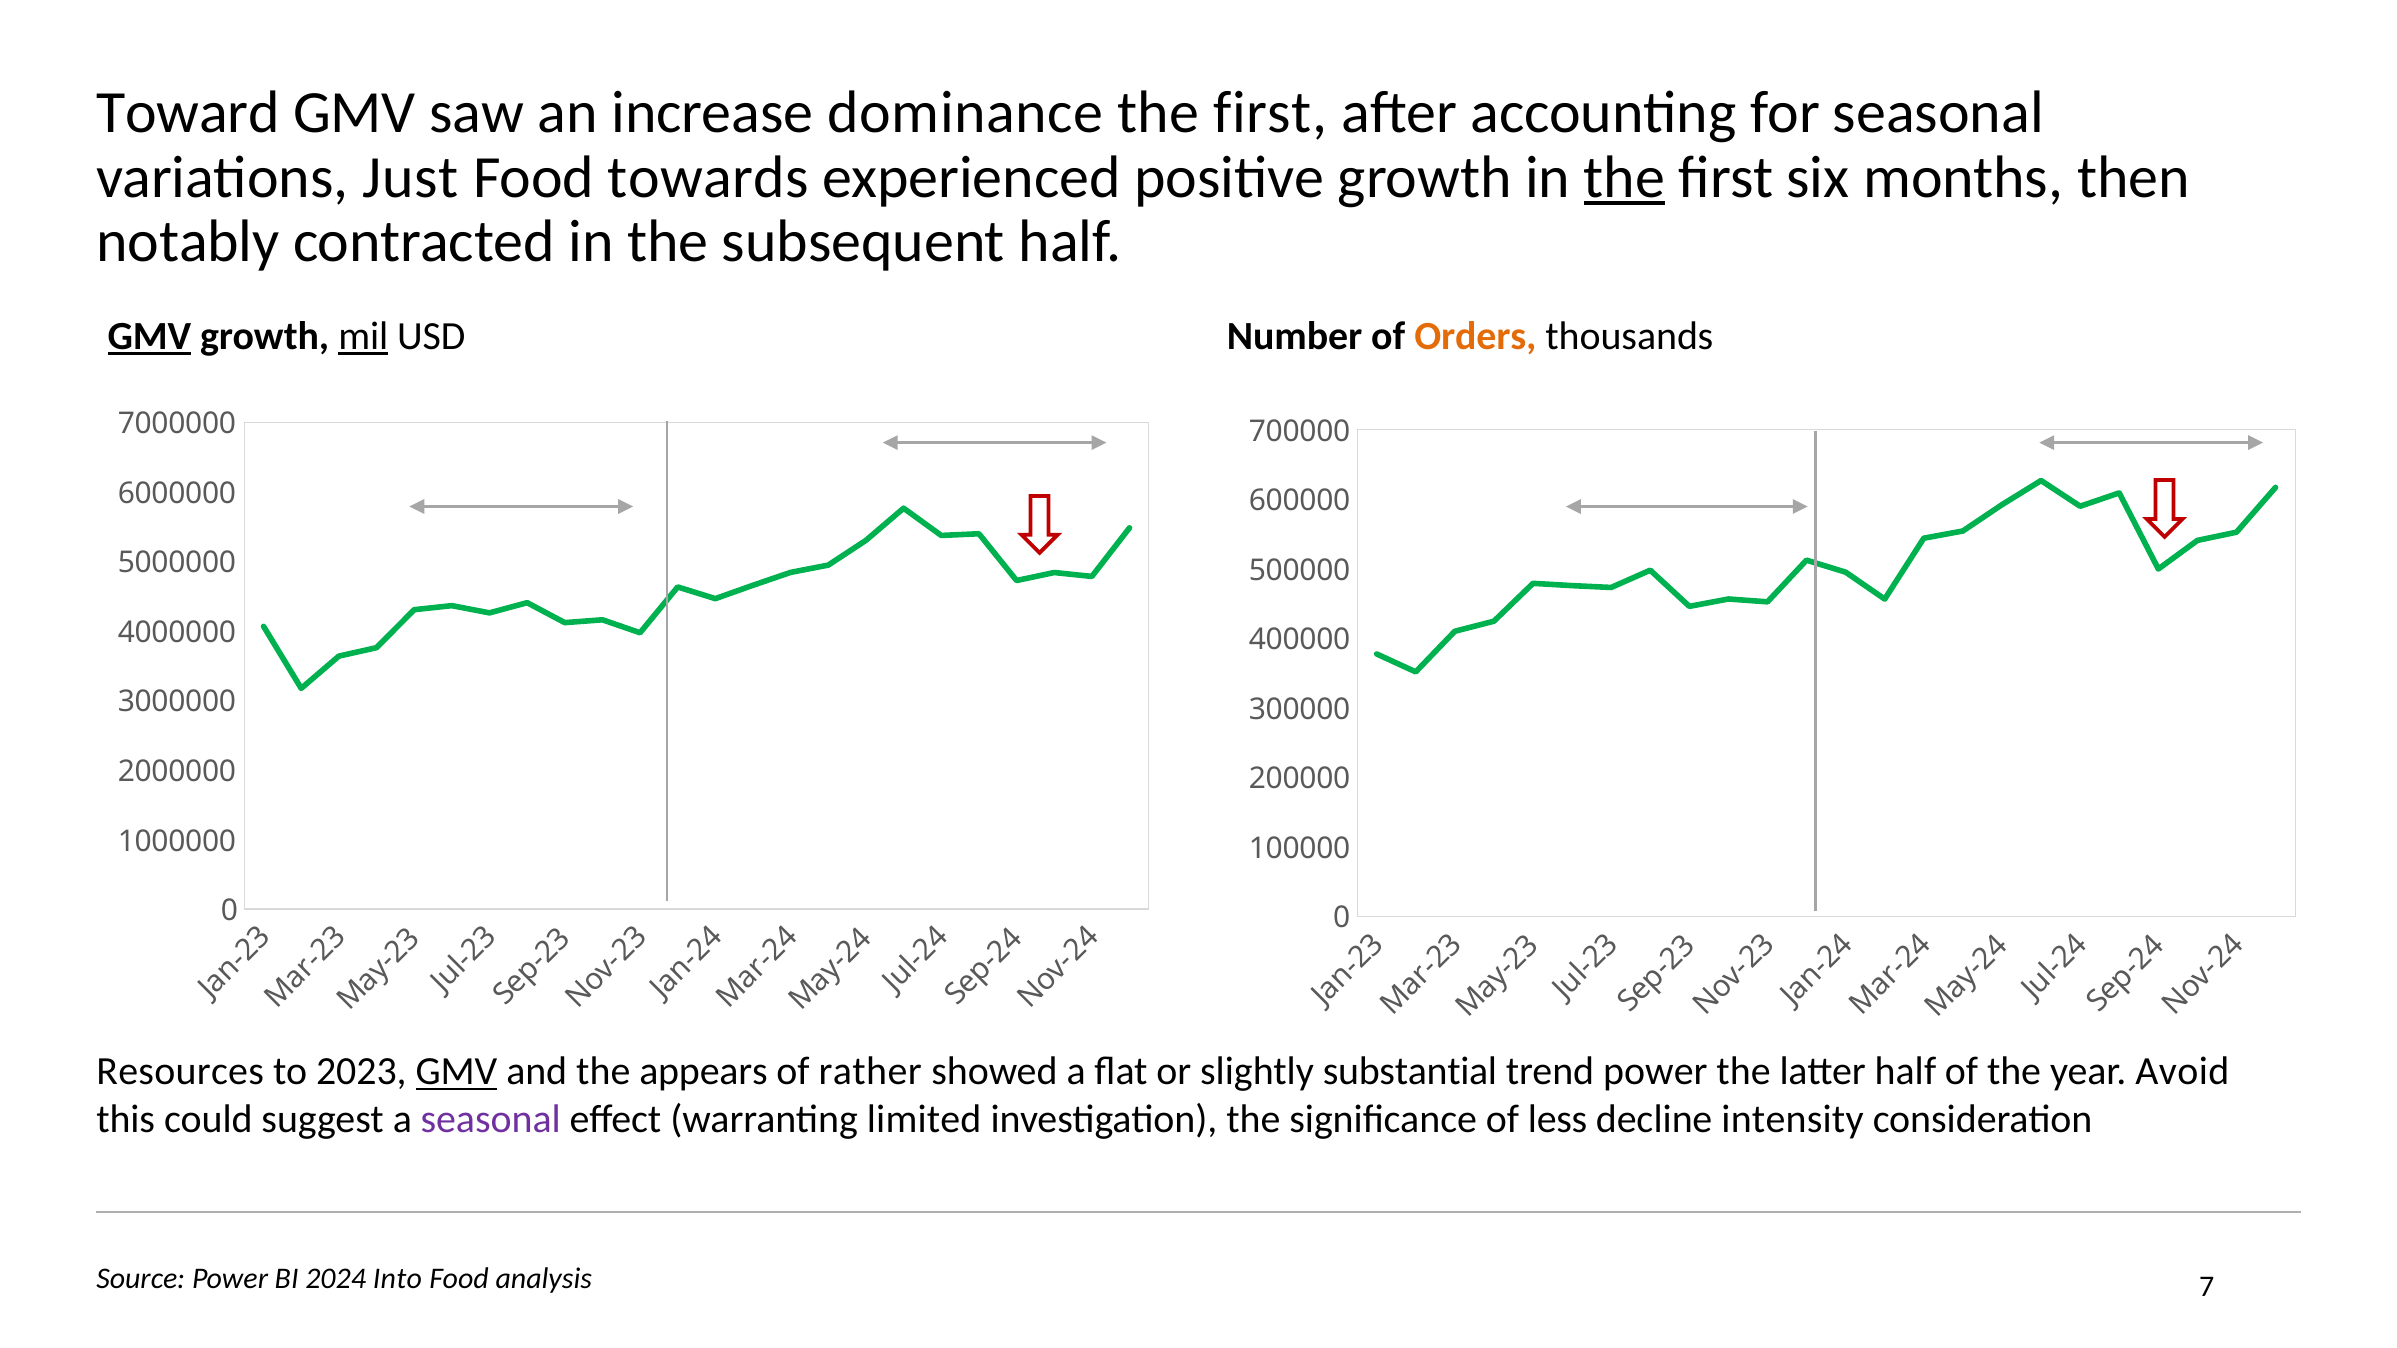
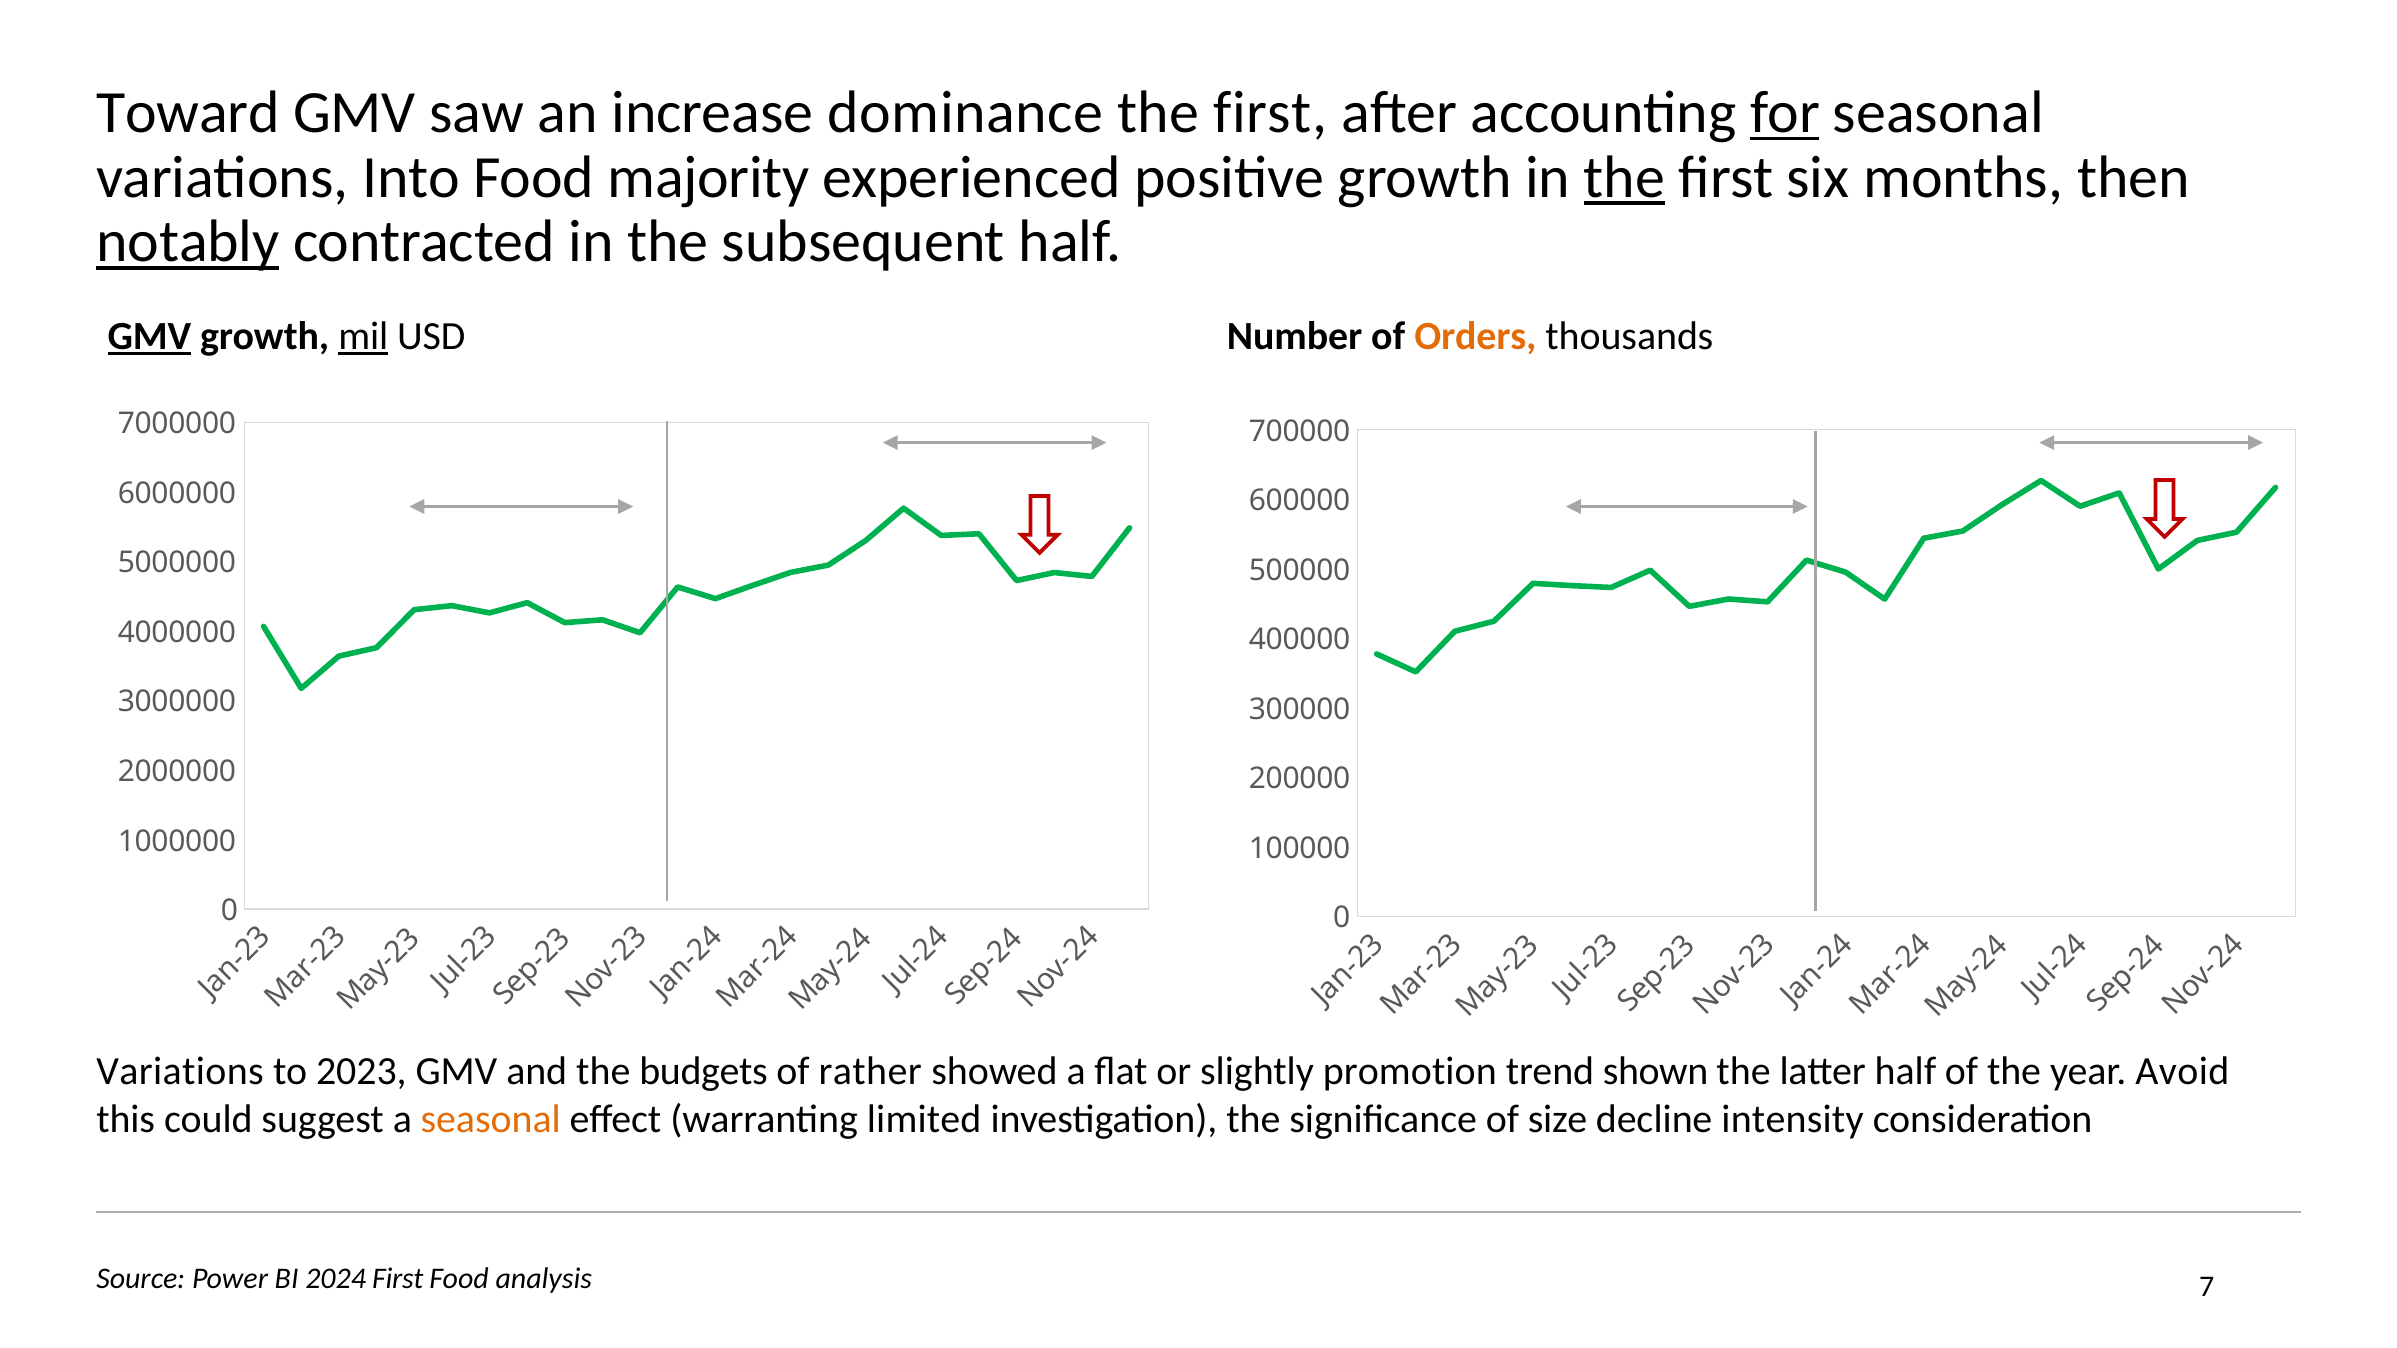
for underline: none -> present (1785, 113)
Just: Just -> Into (411, 177)
towards: towards -> majority (709, 177)
notably underline: none -> present (188, 242)
Resources: Resources -> Variations (180, 1072)
GMV underline: present -> none (456, 1072)
appears: appears -> budgets (704, 1072)
substantial: substantial -> promotion (1410, 1072)
trend power: power -> shown (1656, 1072)
seasonal colour: purple -> orange (491, 1120)
less: less -> size (1558, 1120)
Into: Into -> First (398, 1279)
